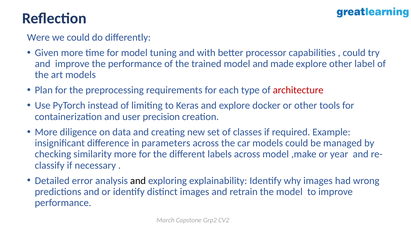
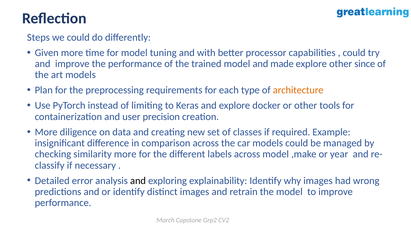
Were: Were -> Steps (38, 37)
label: label -> since (365, 64)
architecture colour: red -> orange (298, 90)
parameters: parameters -> comparison (166, 143)
